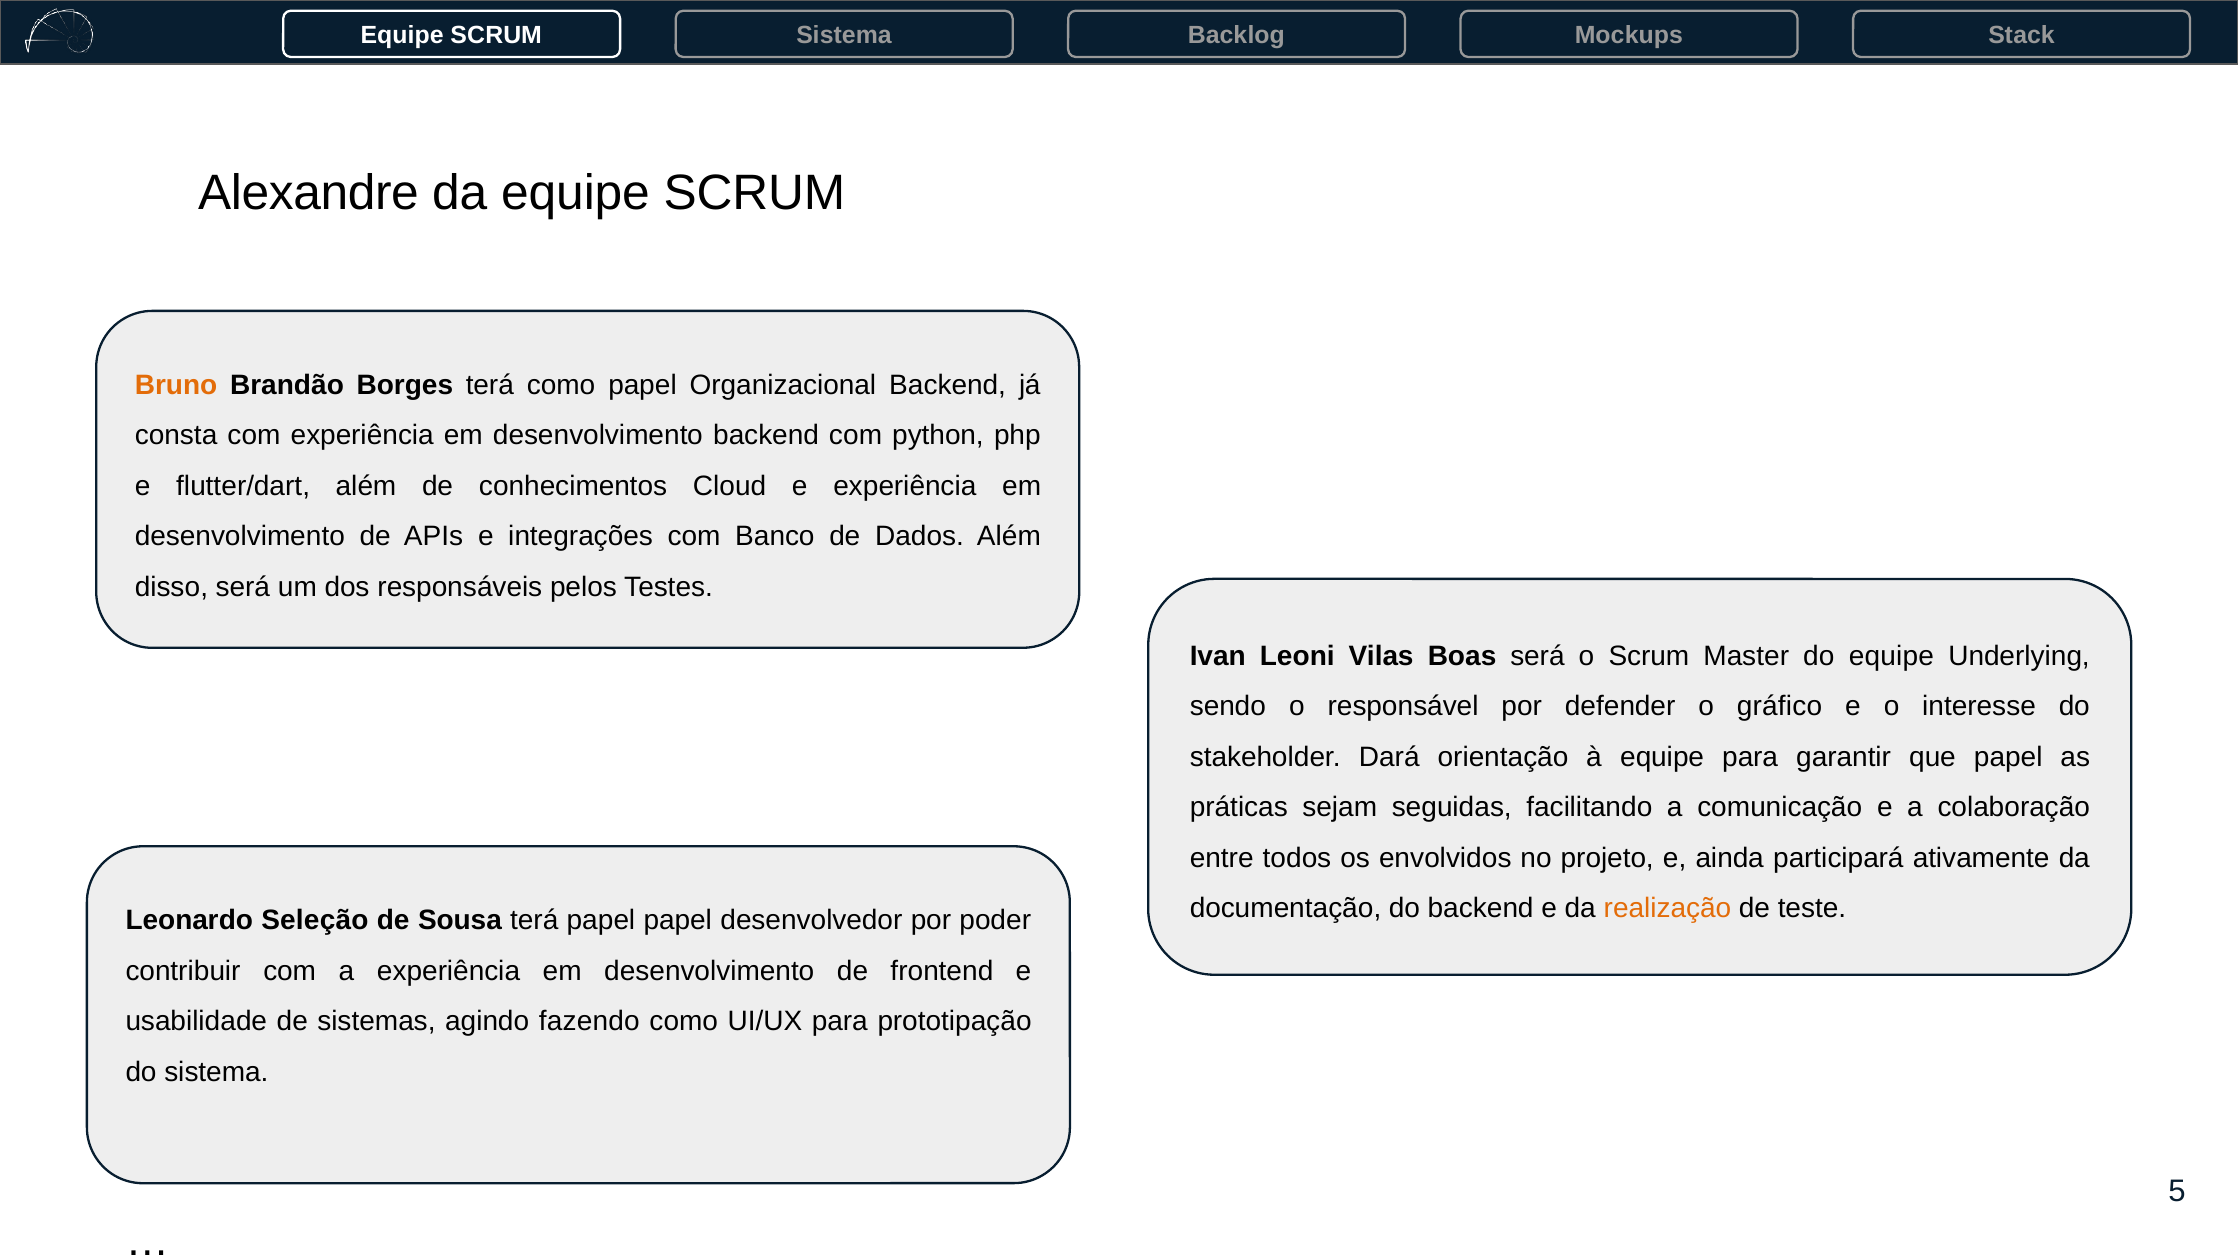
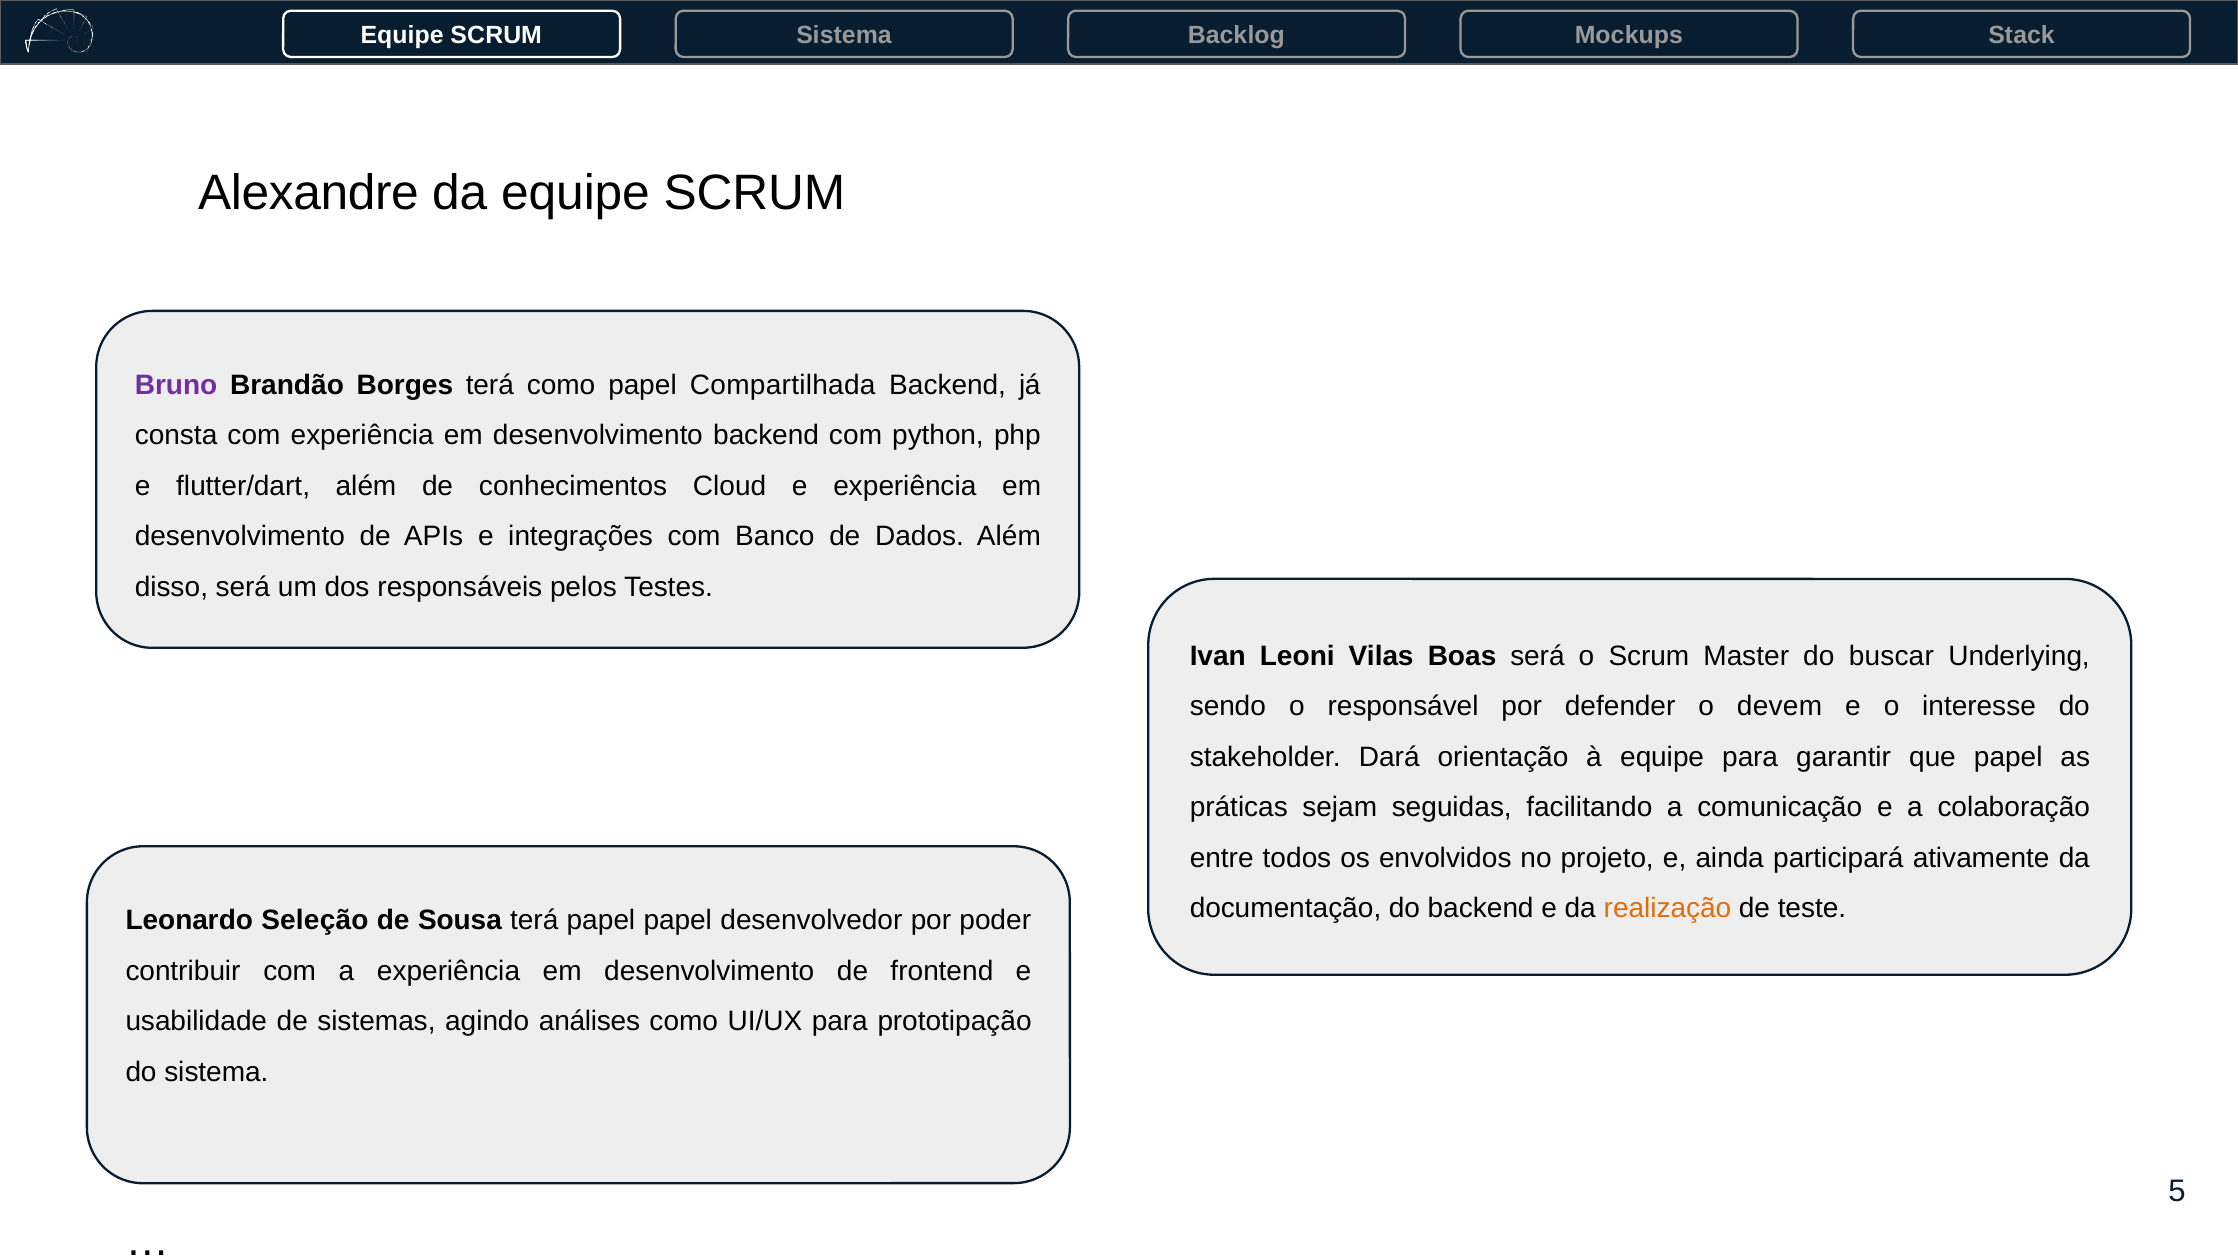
Bruno colour: orange -> purple (176, 385)
Organizacional: Organizacional -> Compartilhada (783, 385)
do equipe: equipe -> buscar (1891, 656)
gráfico: gráfico -> devem (1779, 707)
fazendo: fazendo -> análises (589, 1022)
